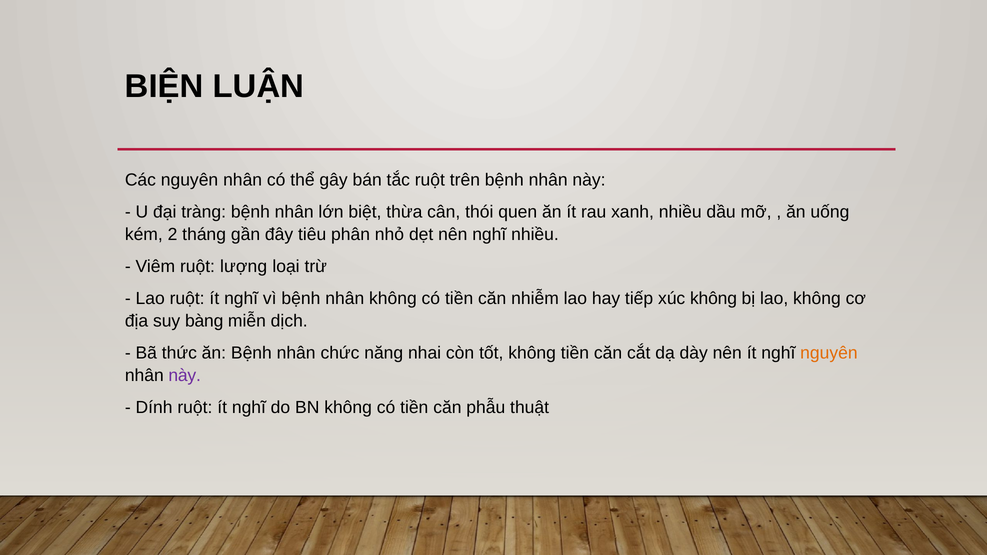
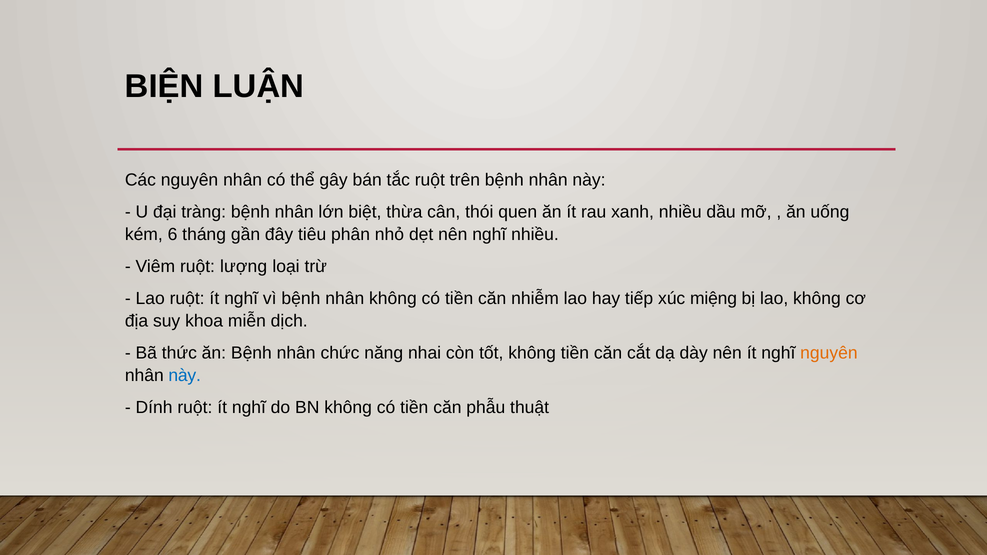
2: 2 -> 6 (173, 235)
xúc không: không -> miệng (714, 299)
bàng: bàng -> khoa (204, 321)
này colour: purple -> blue (185, 376)
